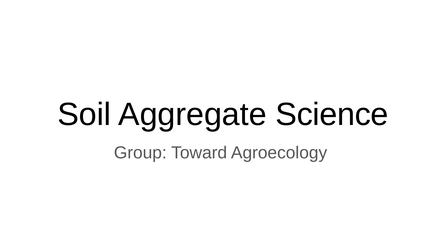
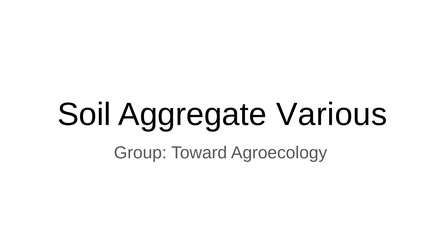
Science: Science -> Various (332, 114)
